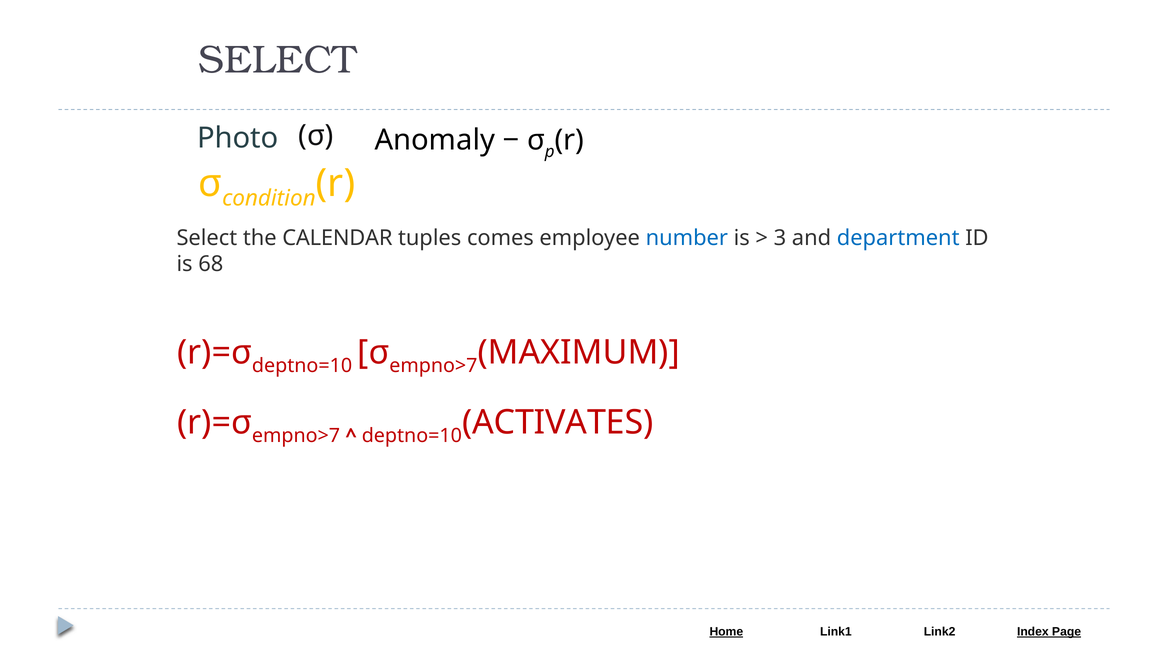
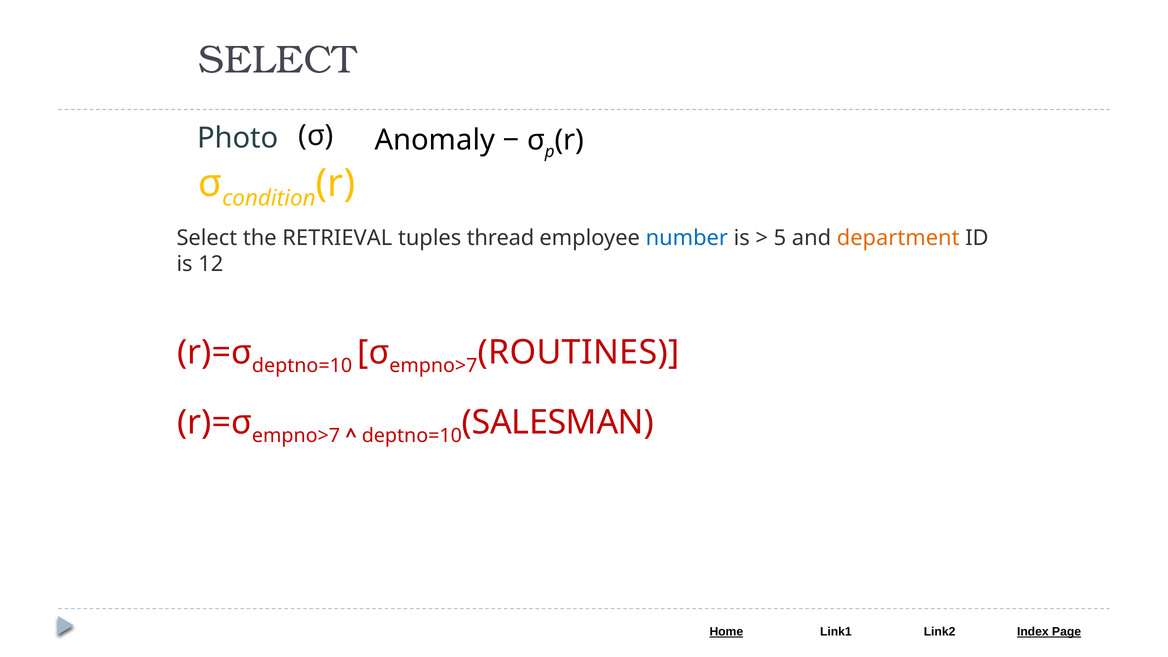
CALENDAR: CALENDAR -> RETRIEVAL (337, 238)
comes: comes -> thread (501, 238)
3: 3 -> 5 (780, 238)
department colour: blue -> orange (898, 238)
68: 68 -> 12 (211, 264)
MAXIMUM: MAXIMUM -> ROUTINES (579, 353)
ACTIVATES: ACTIVATES -> SALESMAN (558, 423)
